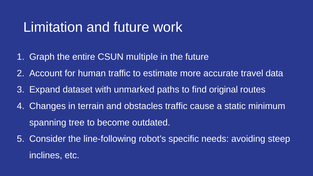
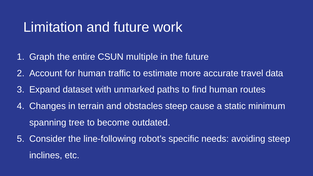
find original: original -> human (223, 90)
obstacles traffic: traffic -> steep (176, 106)
